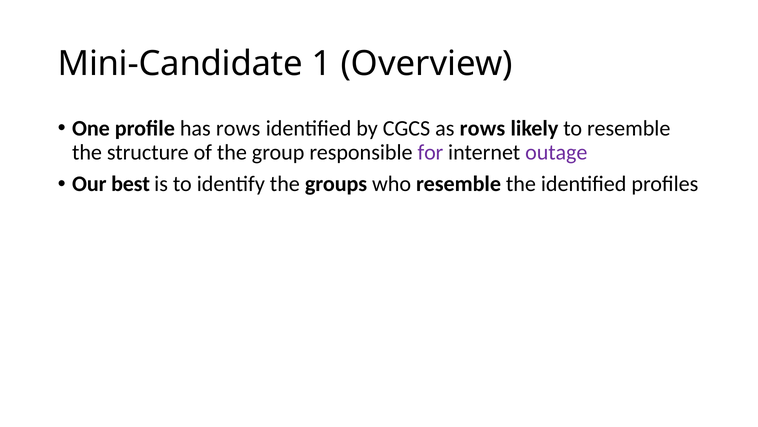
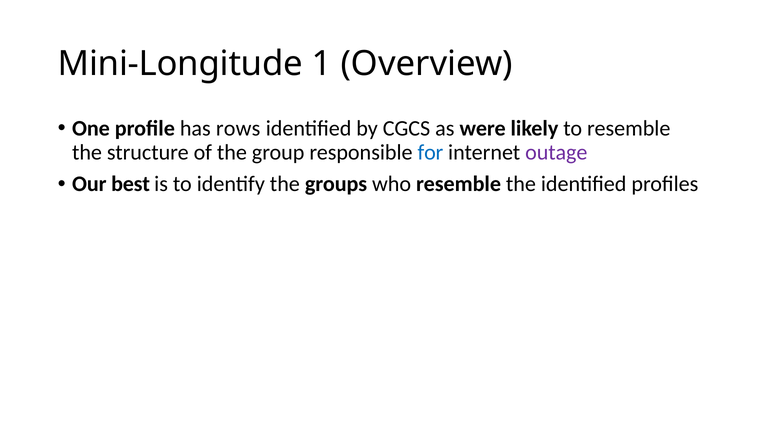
Mini-Candidate: Mini-Candidate -> Mini-Longitude (180, 64)
as rows: rows -> were (483, 128)
for colour: purple -> blue (430, 152)
